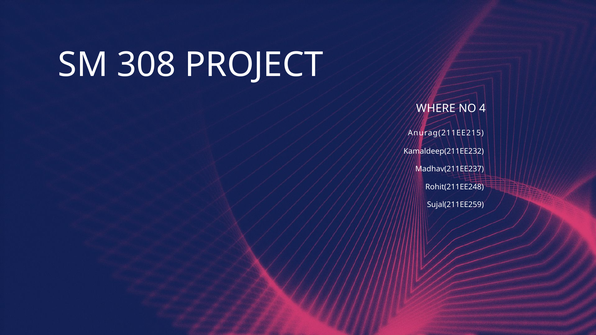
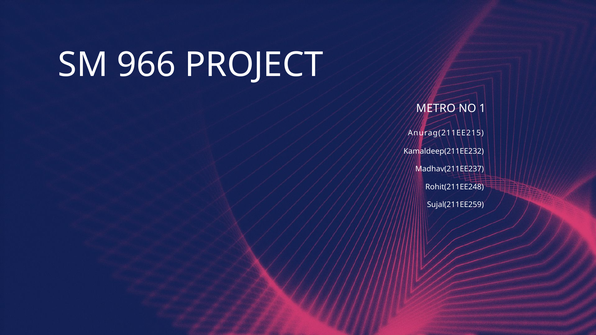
308: 308 -> 966 (146, 65)
WHERE: WHERE -> METRO (436, 108)
4: 4 -> 1 (482, 108)
